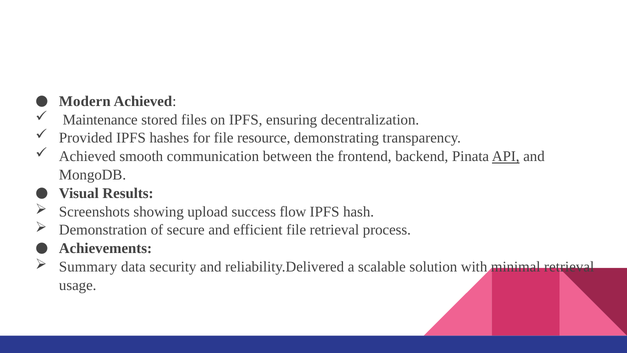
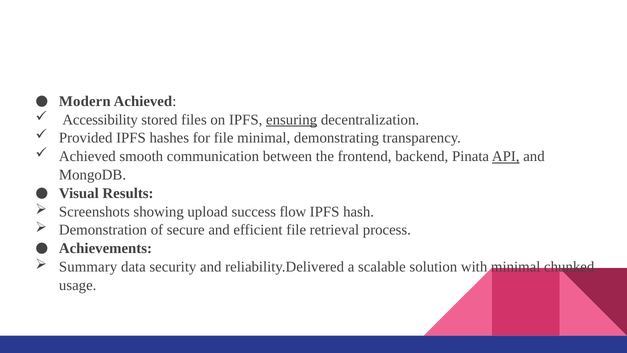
Maintenance: Maintenance -> Accessibility (100, 120)
ensuring underline: none -> present (292, 120)
file resource: resource -> minimal (264, 138)
minimal retrieval: retrieval -> chunked (569, 267)
